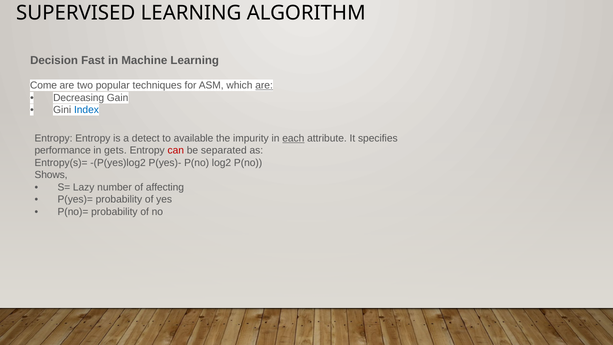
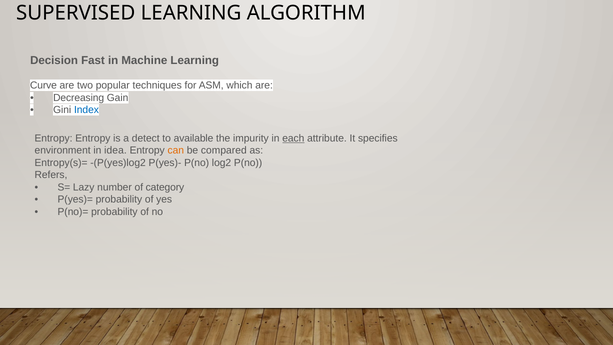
Come: Come -> Curve (44, 85)
are underline: present -> none (264, 85)
performance: performance -> environment (63, 150)
gets: gets -> idea (115, 150)
can colour: red -> orange (176, 150)
separated: separated -> compared (224, 150)
Shows: Shows -> Refers (51, 175)
affecting: affecting -> category (165, 187)
